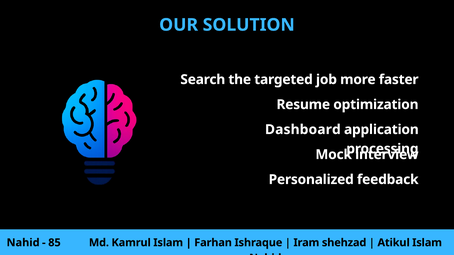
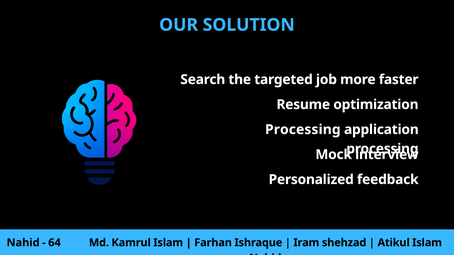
Dashboard: Dashboard -> Processing (303, 130)
85: 85 -> 64 (54, 243)
